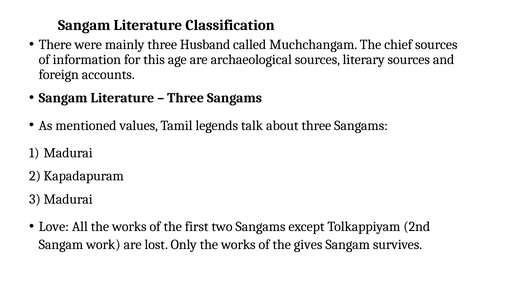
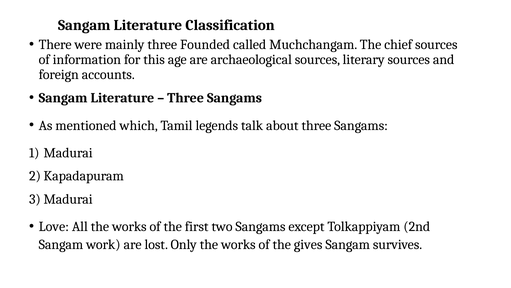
Husband: Husband -> Founded (205, 45)
values: values -> which (139, 125)
